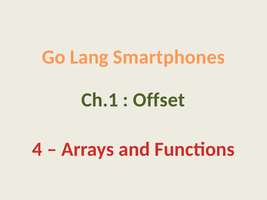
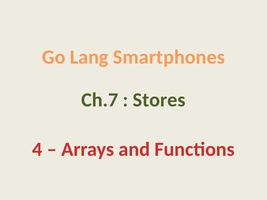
Ch.1: Ch.1 -> Ch.7 (100, 100)
Offset: Offset -> Stores (159, 100)
